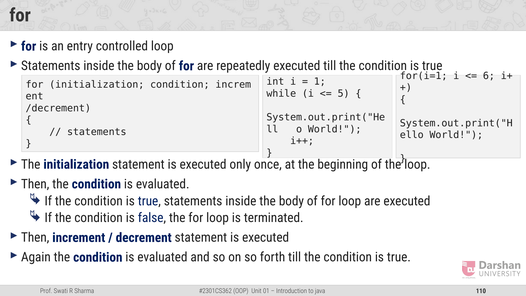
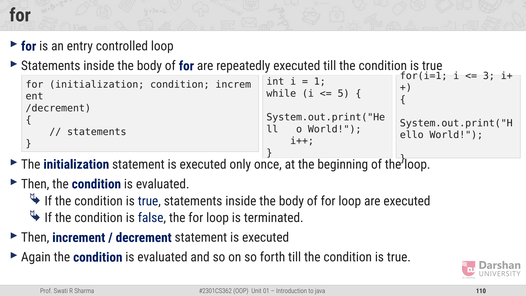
6: 6 -> 3 (489, 76)
